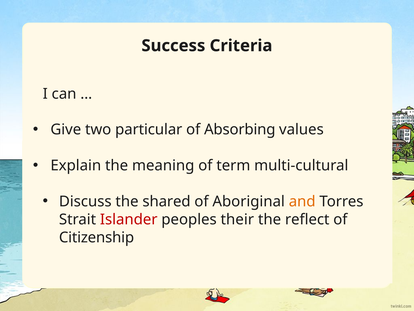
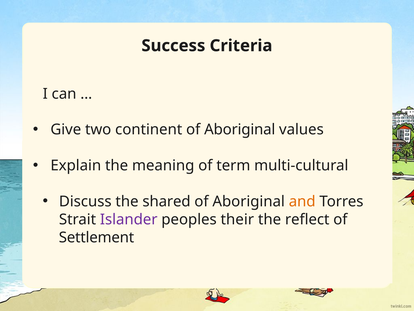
particular: particular -> continent (149, 129)
Absorbing: Absorbing -> Aboriginal (240, 129)
Islander colour: red -> purple (129, 219)
Citizenship: Citizenship -> Settlement (97, 237)
